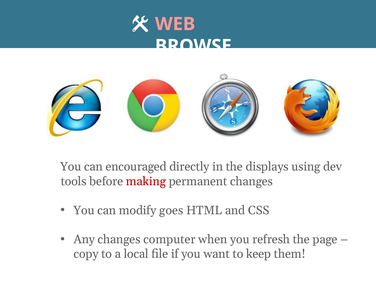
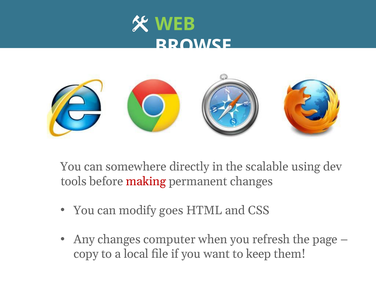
WEB colour: pink -> light green (175, 24)
encouraged: encouraged -> somewhere (136, 167)
displays: displays -> scalable (267, 167)
